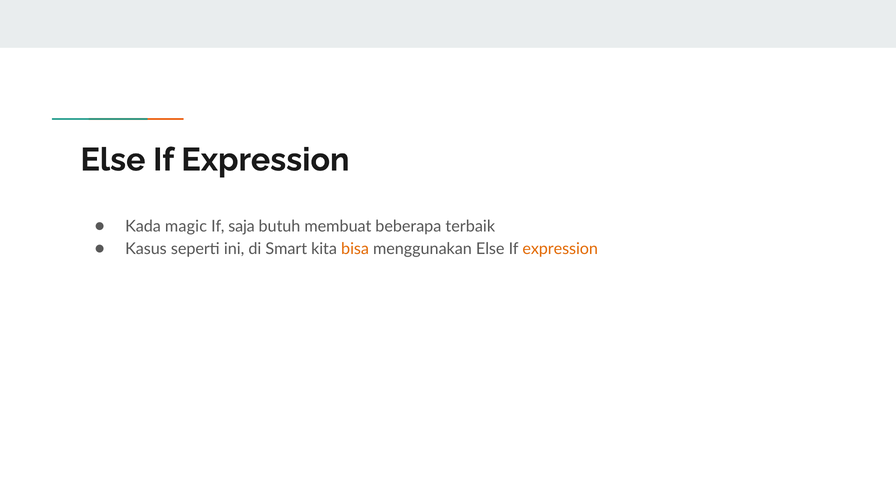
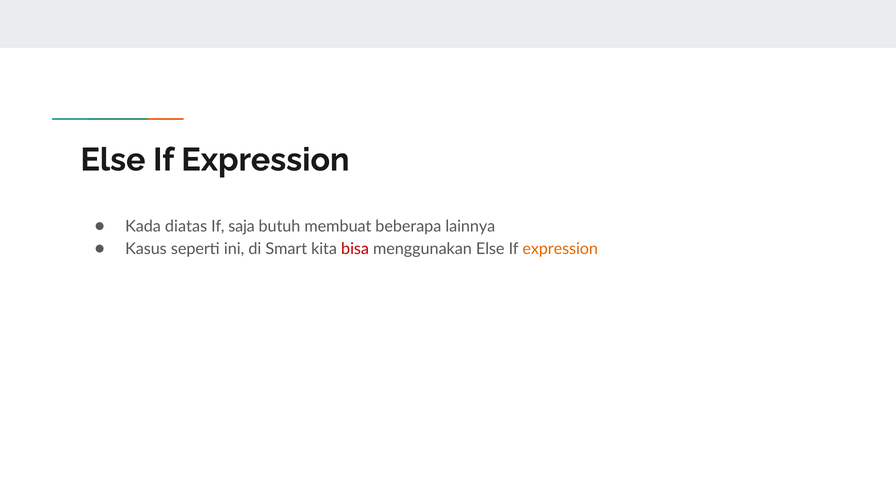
magic: magic -> diatas (186, 226)
terbaik: terbaik -> lainnya (470, 226)
bisa colour: orange -> red (355, 249)
